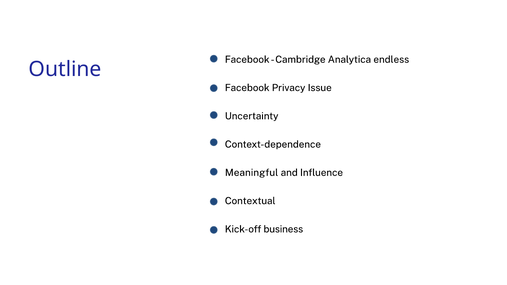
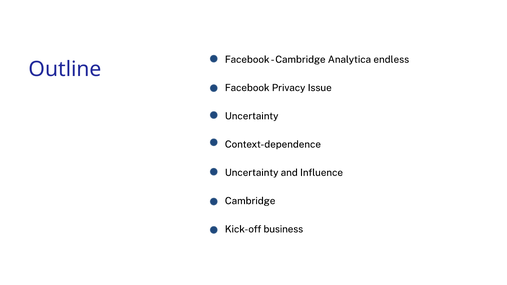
Meaningful: Meaningful -> Uncertainty (252, 173)
Contextual: Contextual -> Cambridge (250, 201)
